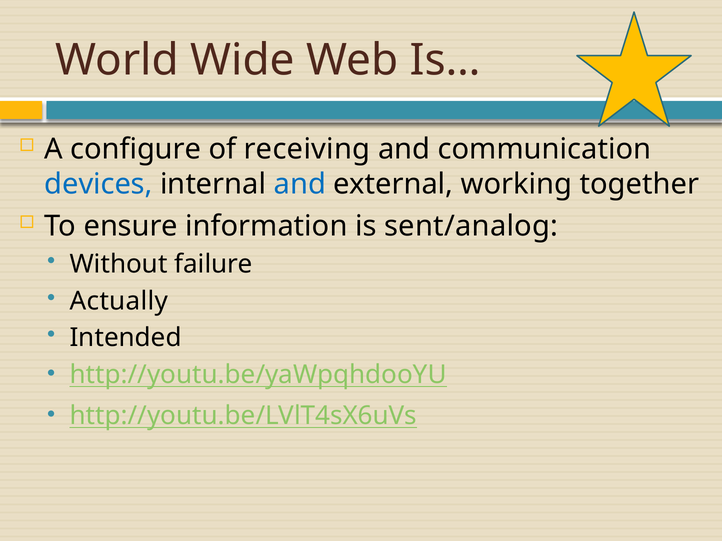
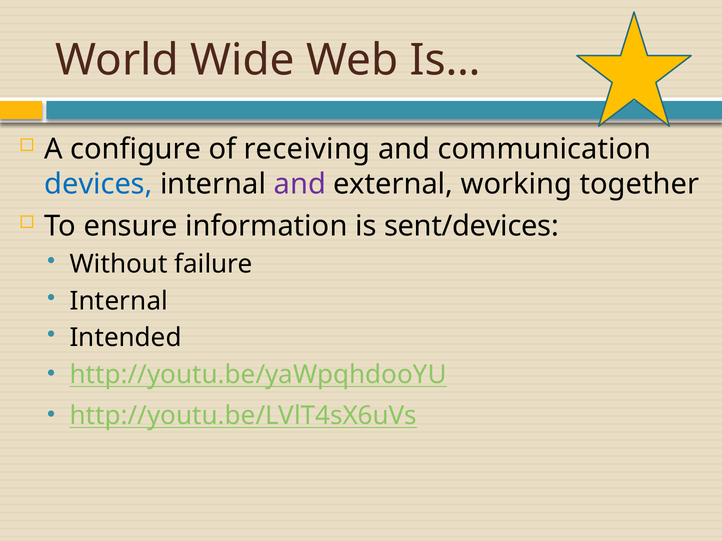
and colour: blue -> purple (300, 184)
sent/analog: sent/analog -> sent/devices (471, 226)
Actually: Actually -> Internal (119, 301)
